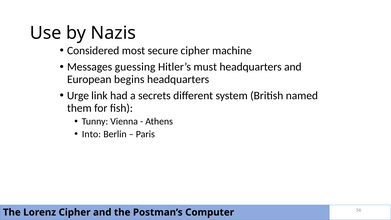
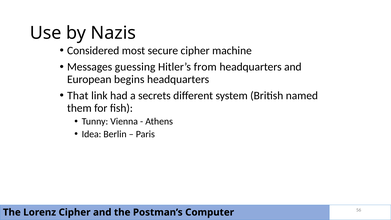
must: must -> from (205, 67)
Urge: Urge -> That (78, 96)
Into: Into -> Idea (91, 134)
